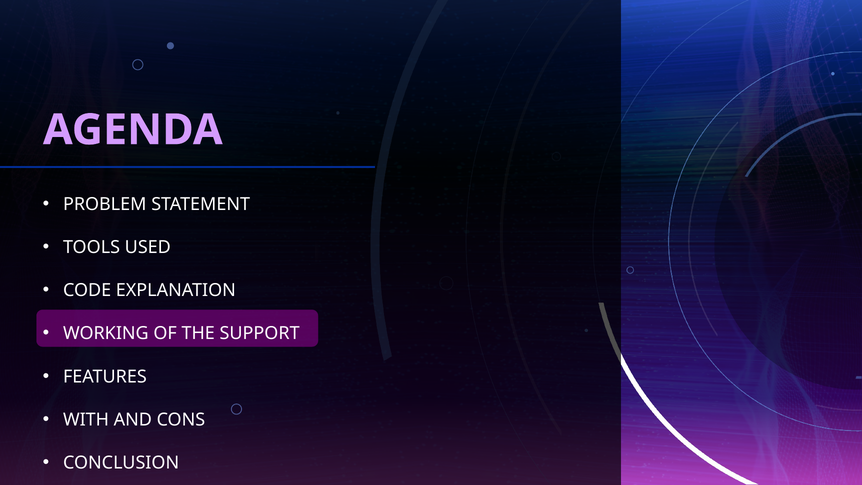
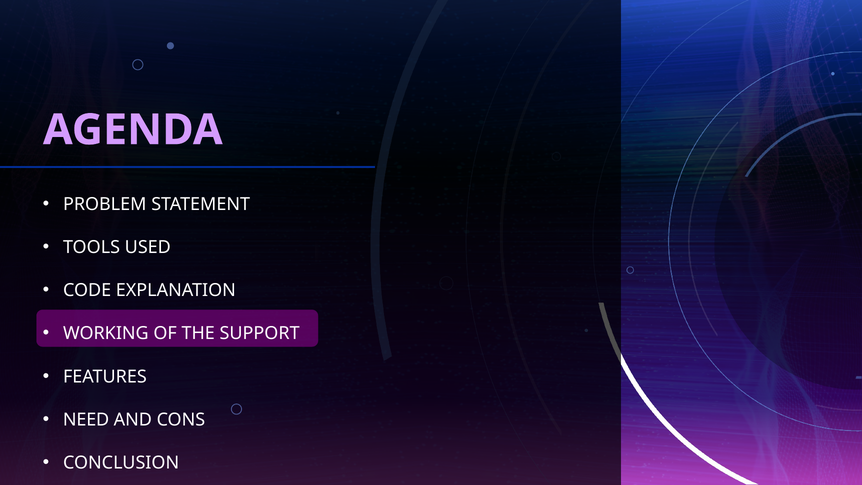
WITH: WITH -> NEED (86, 420)
